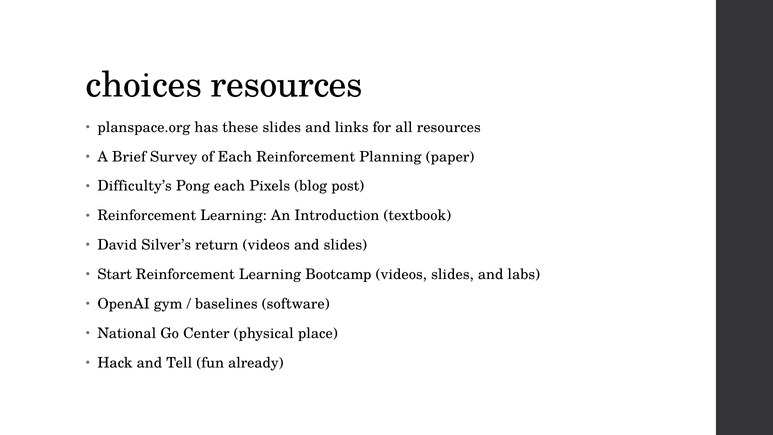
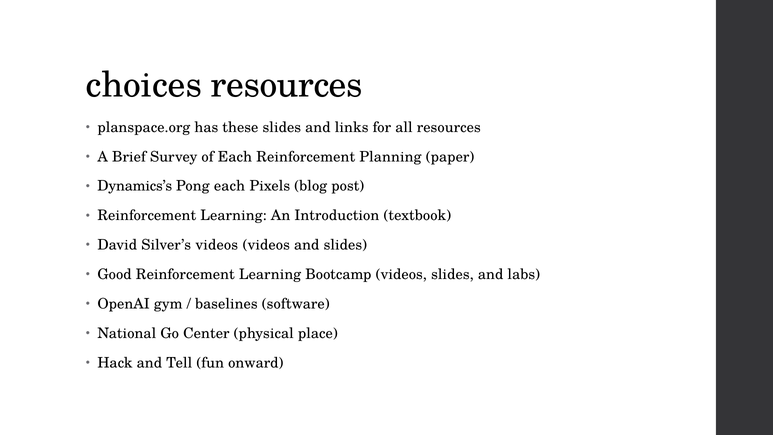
Difficulty’s: Difficulty’s -> Dynamics’s (135, 186)
Silver’s return: return -> videos (217, 245)
Start: Start -> Good (115, 274)
already: already -> onward (256, 363)
